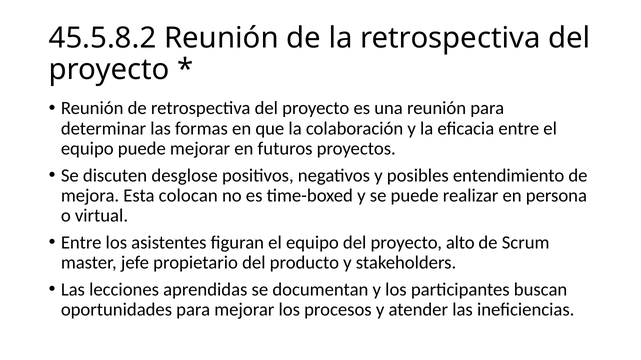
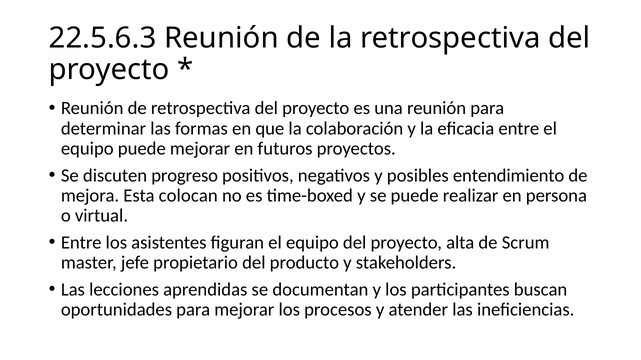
45.5.8.2: 45.5.8.2 -> 22.5.6.3 (103, 38)
desglose: desglose -> progreso (185, 176)
alto: alto -> alta (460, 243)
